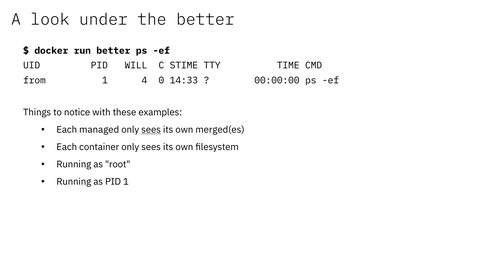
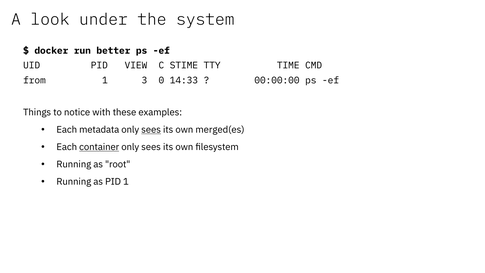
the better: better -> system (205, 20)
WILL: WILL -> VIEW (136, 65)
4: 4 -> 3 (144, 80)
managed: managed -> metadata (99, 130)
container underline: none -> present (99, 147)
